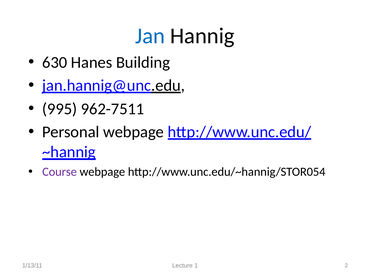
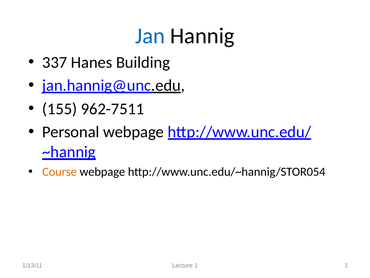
630: 630 -> 337 (55, 62)
995: 995 -> 155 (60, 109)
Course colour: purple -> orange (60, 172)
